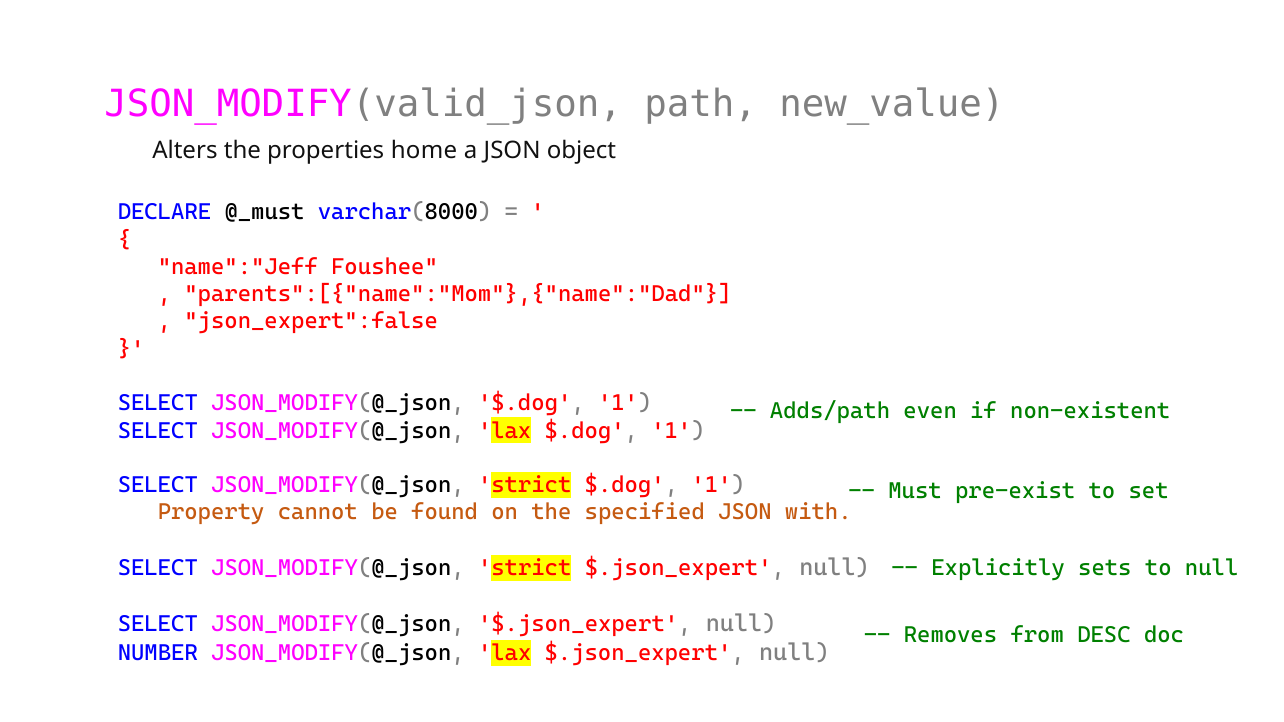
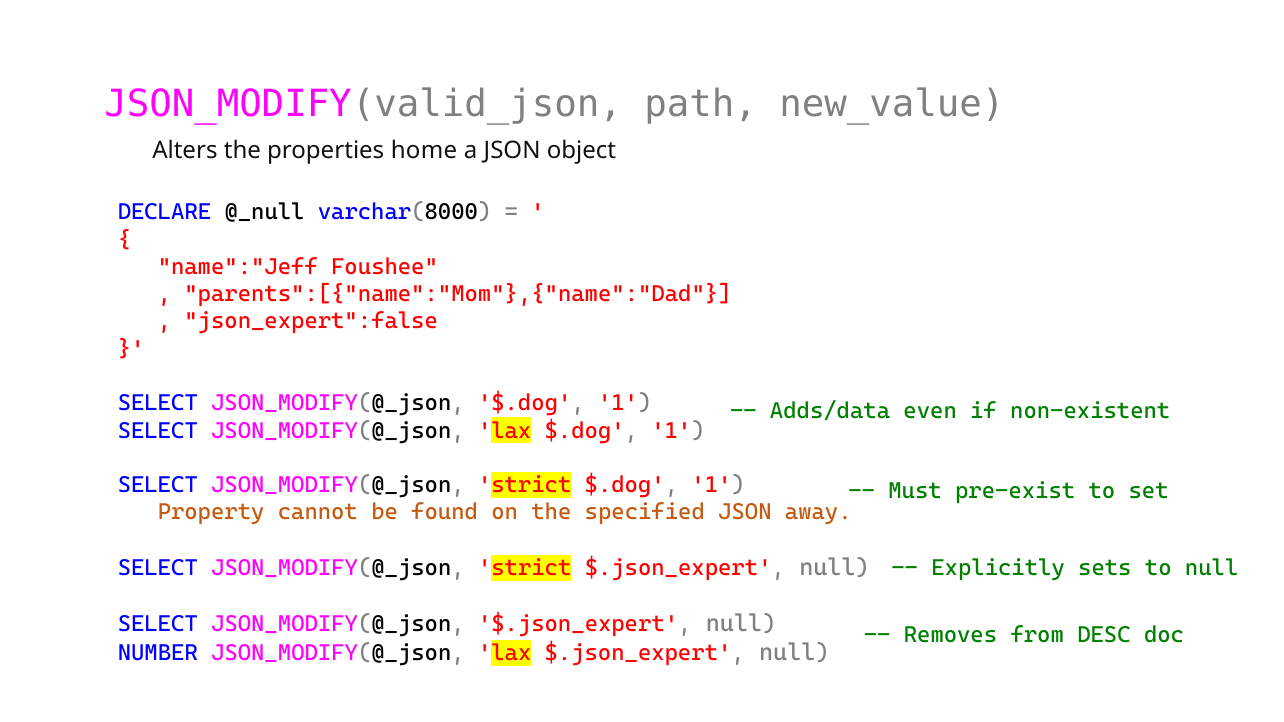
@_must: @_must -> @_null (265, 212)
Adds/path: Adds/path -> Adds/data (830, 411)
with: with -> away (818, 513)
